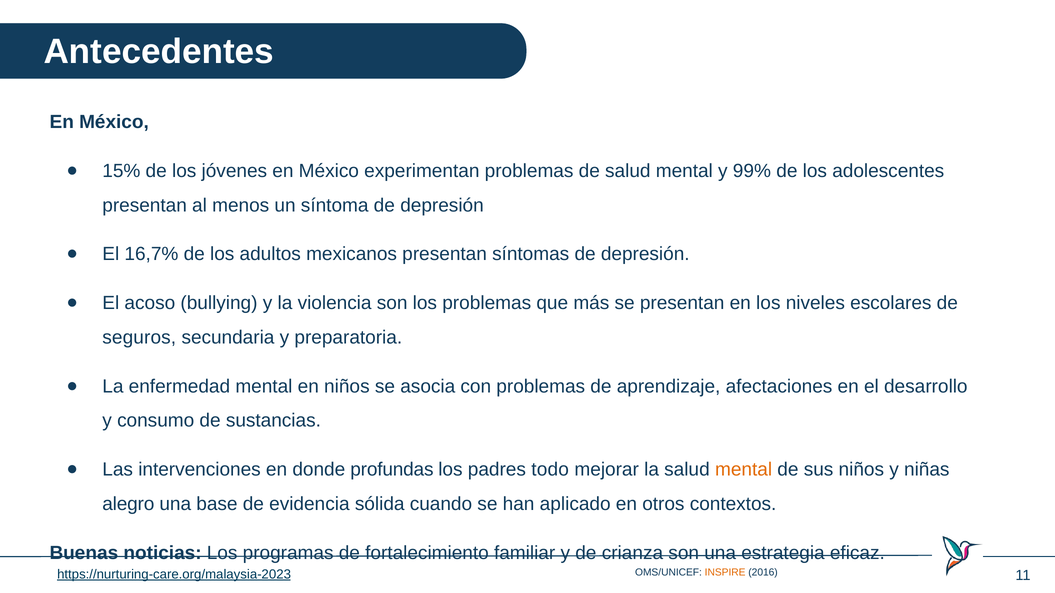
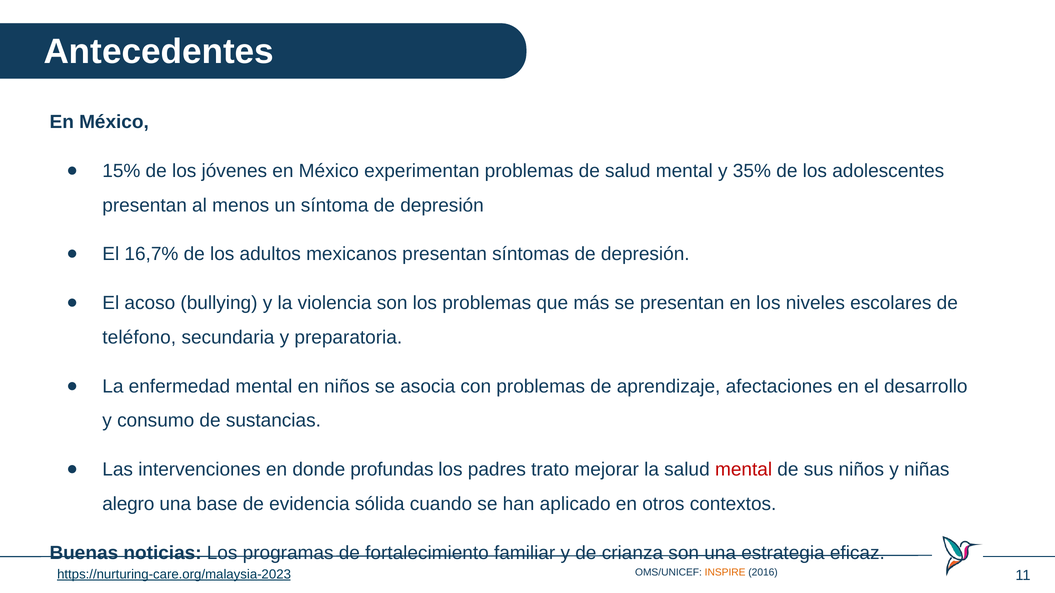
99%: 99% -> 35% (752, 171)
seguros: seguros -> teléfono (139, 338)
todo: todo -> trato (550, 470)
mental colour: orange -> red (744, 470)
